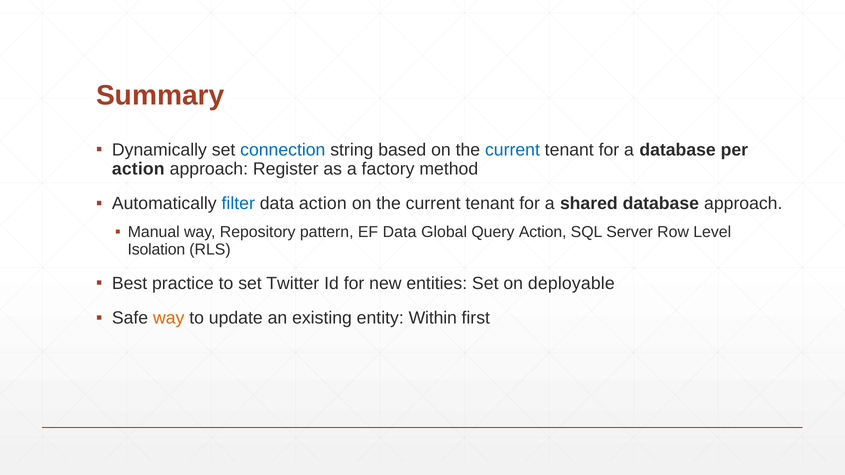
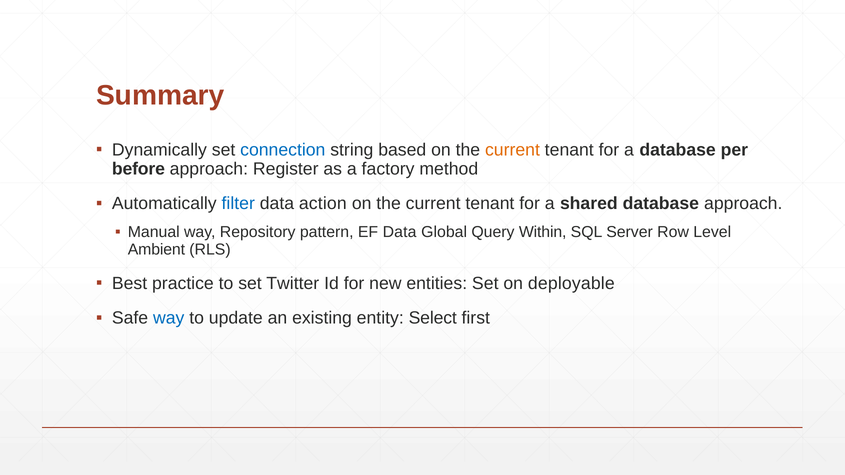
current colour: blue -> orange (512, 150)
action: action -> before (138, 169)
Query Action: Action -> Within (543, 232)
Isolation: Isolation -> Ambient (156, 249)
way colour: orange -> blue (169, 318)
Within: Within -> Select (433, 318)
